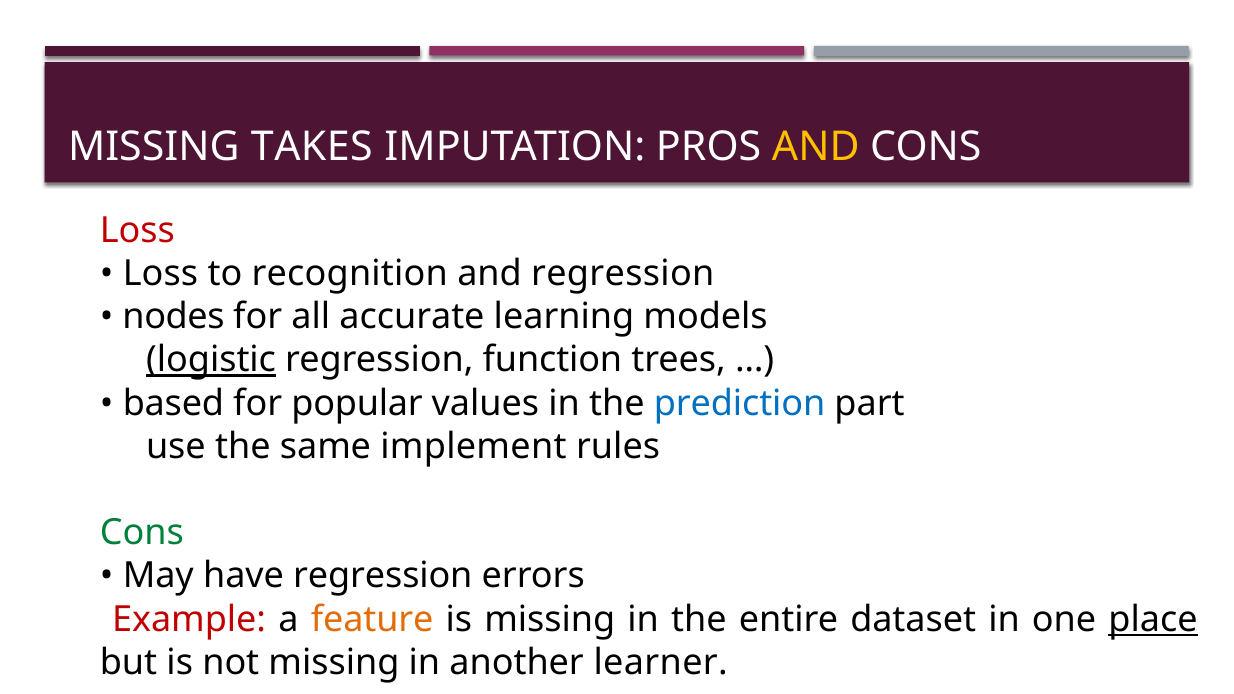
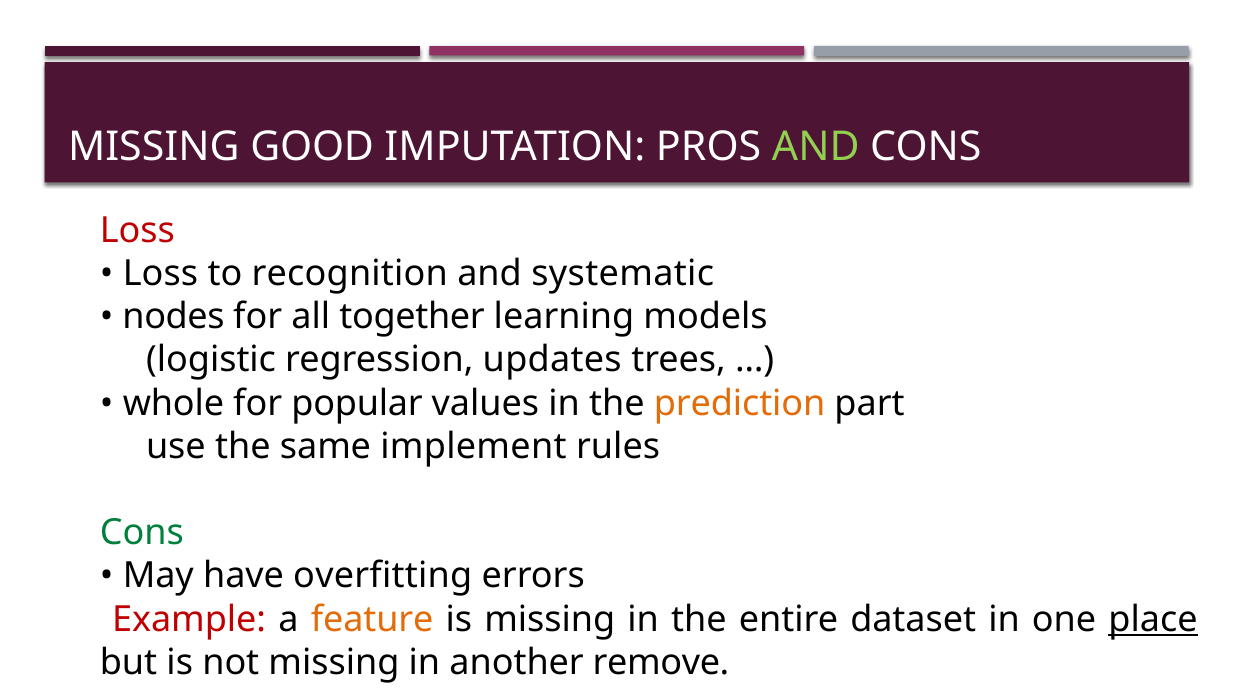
TAKES: TAKES -> GOOD (312, 147)
AND colour: yellow -> light green (816, 147)
and regression: regression -> systematic (623, 274)
accurate: accurate -> together (412, 317)
logistic underline: present -> none (211, 360)
function: function -> updates (552, 360)
based: based -> whole (173, 403)
prediction colour: blue -> orange (740, 403)
have regression: regression -> overfitting (383, 576)
learner: learner -> remove (661, 663)
